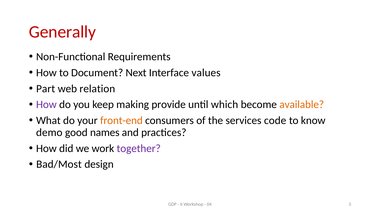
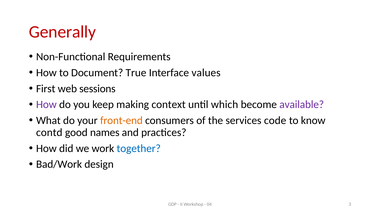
Next: Next -> True (136, 73)
Part: Part -> First (46, 89)
relation: relation -> sessions (97, 89)
provide: provide -> context (169, 104)
available colour: orange -> purple (302, 104)
demo: demo -> contd (49, 132)
together colour: purple -> blue (139, 148)
Bad/Most: Bad/Most -> Bad/Work (59, 164)
